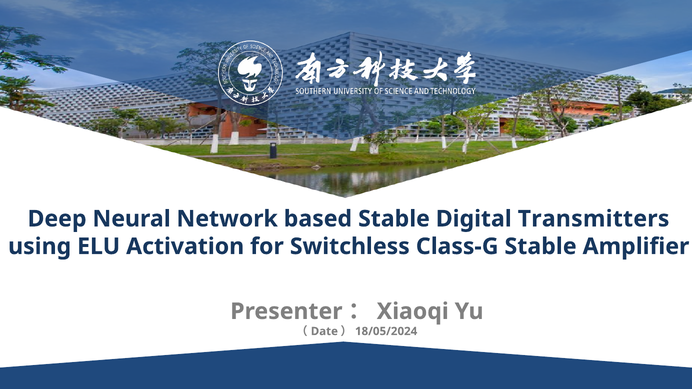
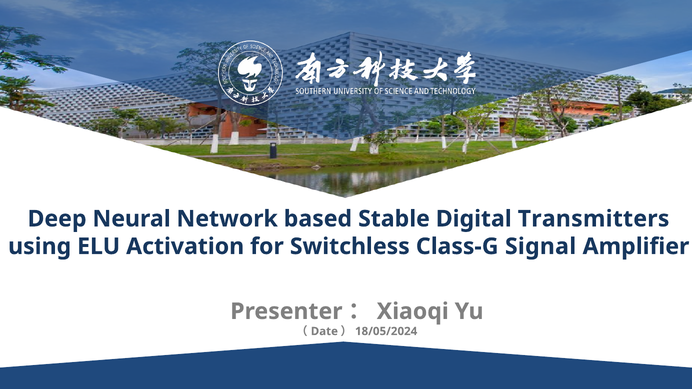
Class-G Stable: Stable -> Signal (540, 247)
